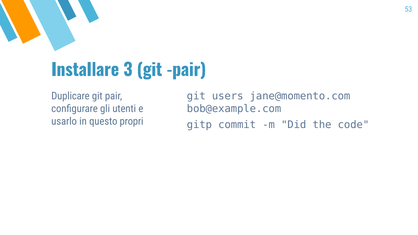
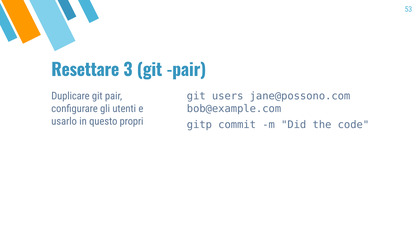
Installare: Installare -> Resettare (85, 70)
jane@momento.com: jane@momento.com -> jane@possono.com (300, 96)
